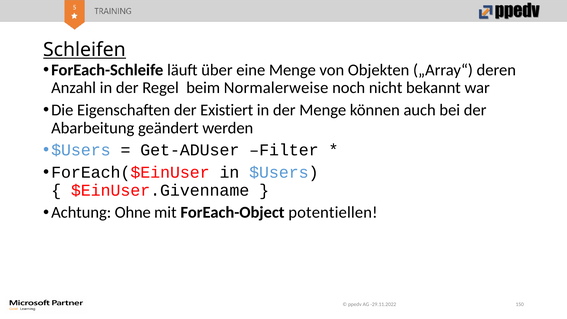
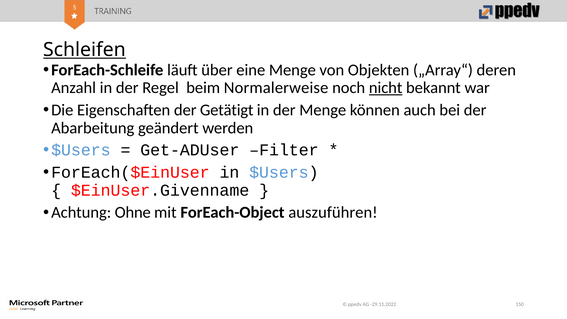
nicht underline: none -> present (386, 88)
Existiert: Existiert -> Getätigt (227, 110)
potentiellen: potentiellen -> auszuführen (333, 212)
